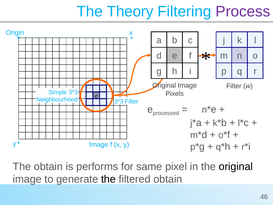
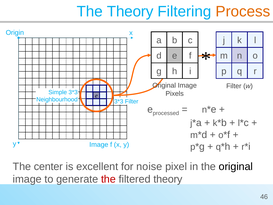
Process colour: purple -> orange (243, 12)
The obtain: obtain -> center (48, 166)
performs: performs -> excellent (97, 166)
same: same -> noise (149, 166)
the colour: black -> red (108, 179)
filtered obtain: obtain -> theory (168, 179)
